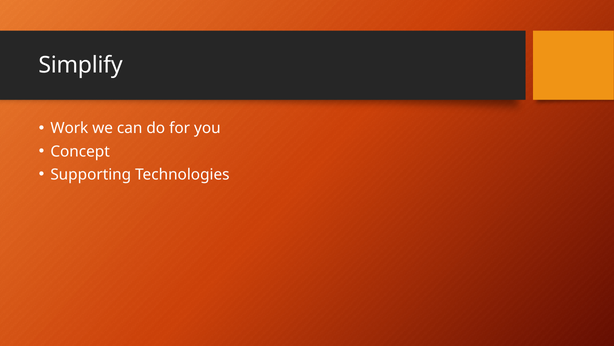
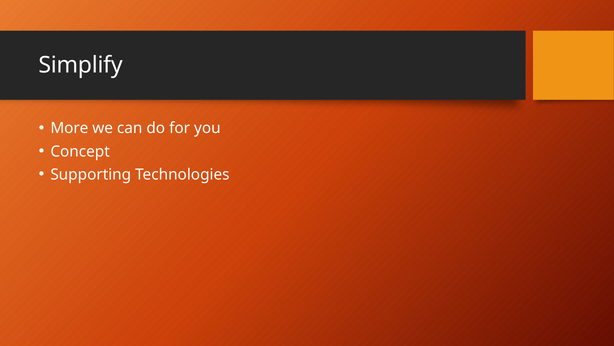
Work: Work -> More (69, 128)
